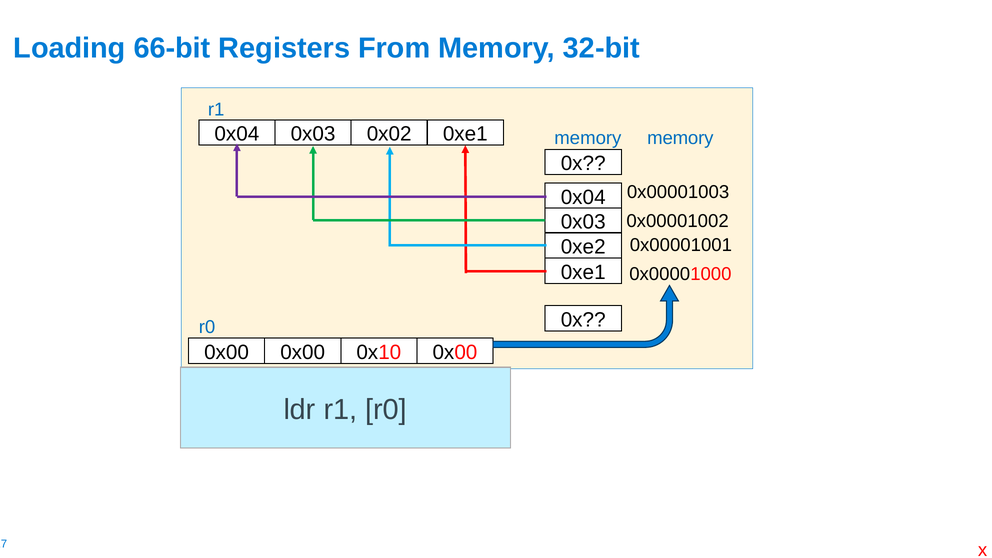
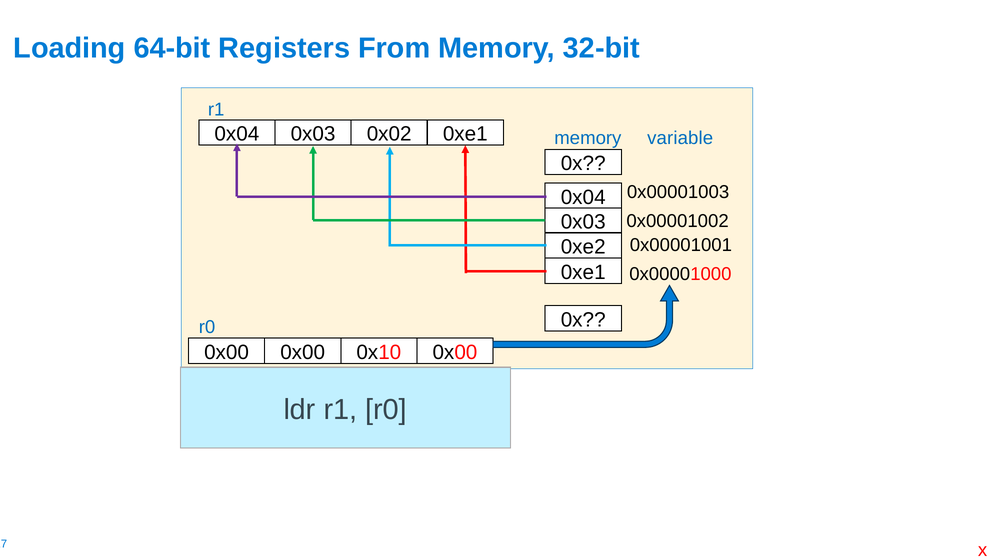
66-bit: 66-bit -> 64-bit (172, 48)
memory memory: memory -> variable (680, 138)
